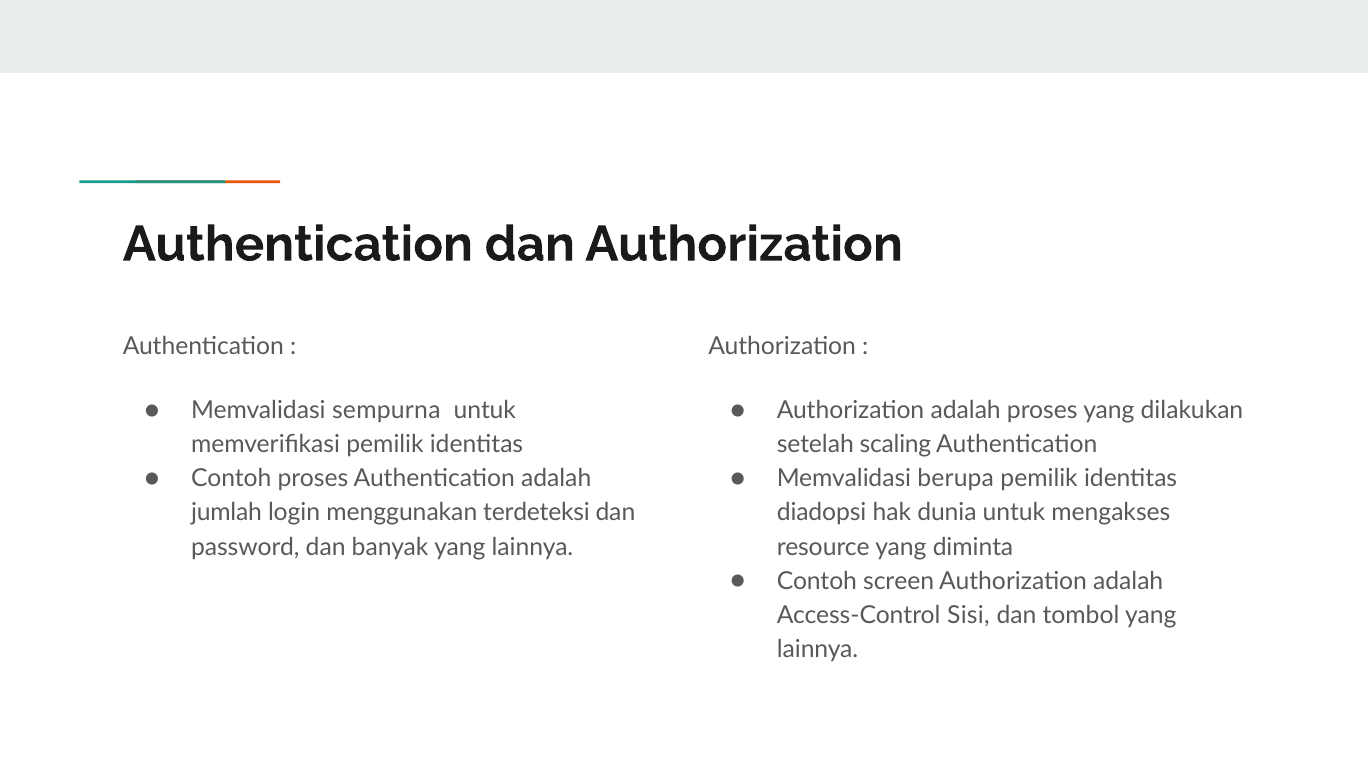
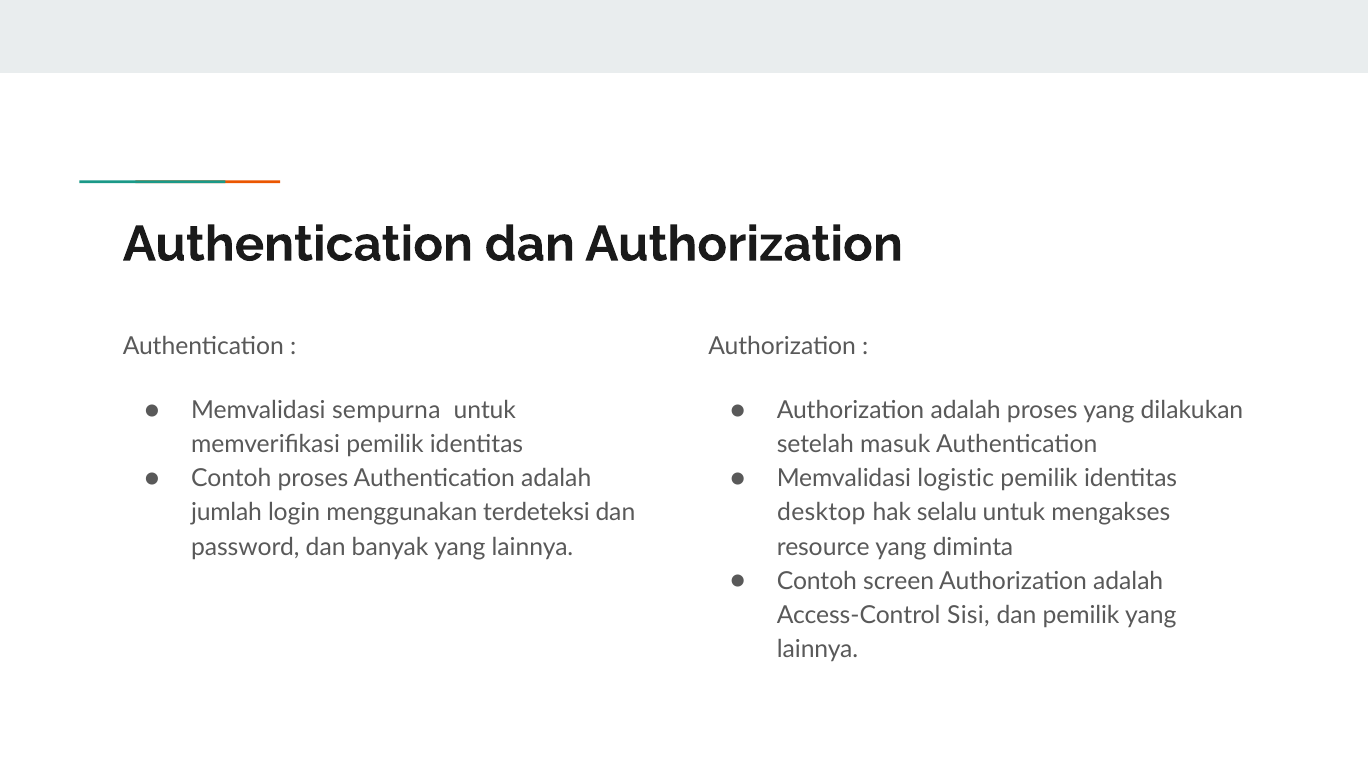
scaling: scaling -> masuk (895, 444)
berupa: berupa -> logistic (956, 478)
diadopsi: diadopsi -> desktop (821, 512)
dunia: dunia -> selalu (947, 512)
dan tombol: tombol -> pemilik (1081, 615)
